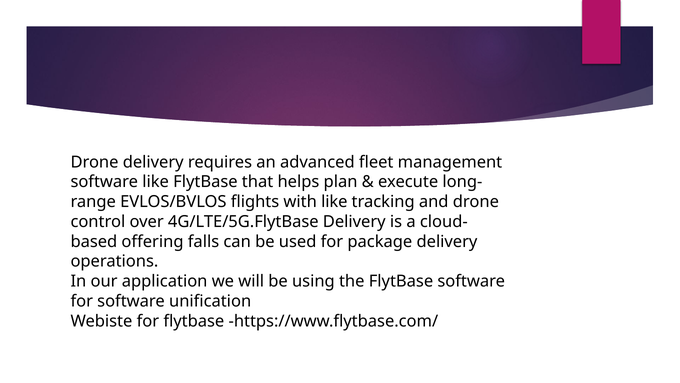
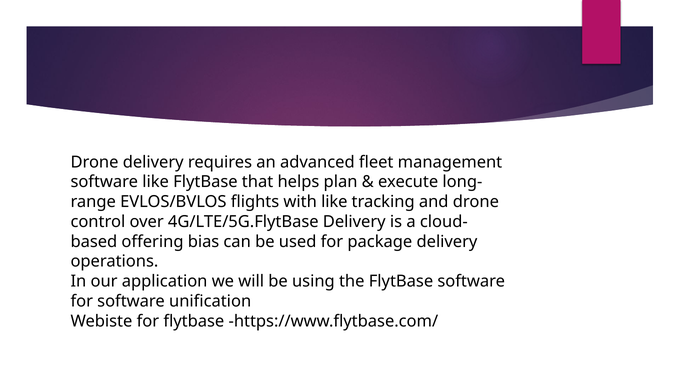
falls: falls -> bias (204, 241)
